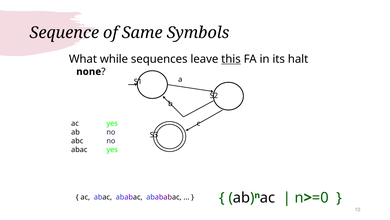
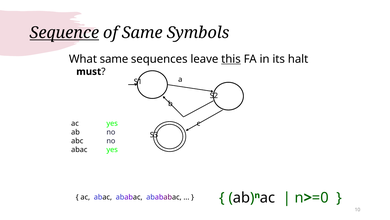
Sequence underline: none -> present (64, 33)
What while: while -> same (114, 59)
none: none -> must (89, 71)
